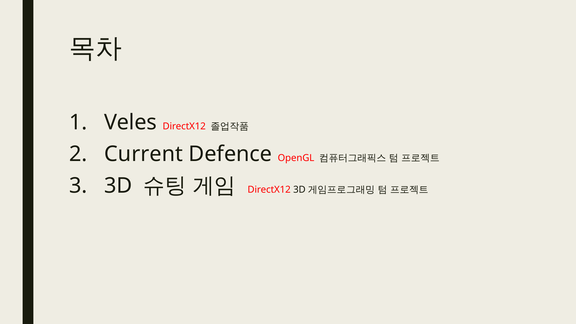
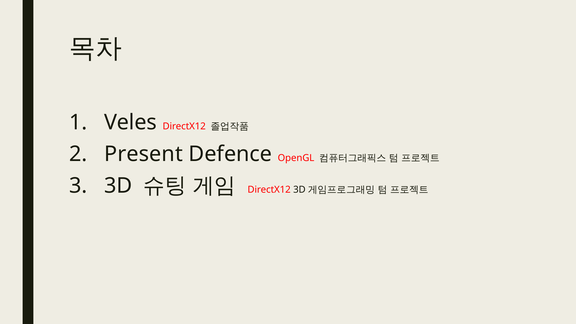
Current: Current -> Present (144, 154)
